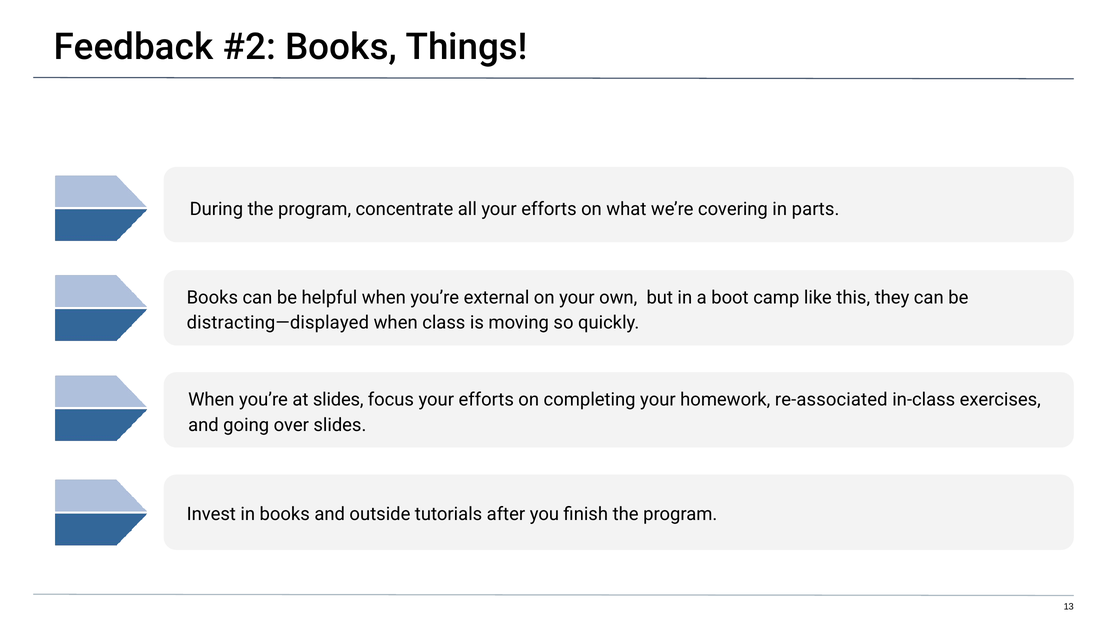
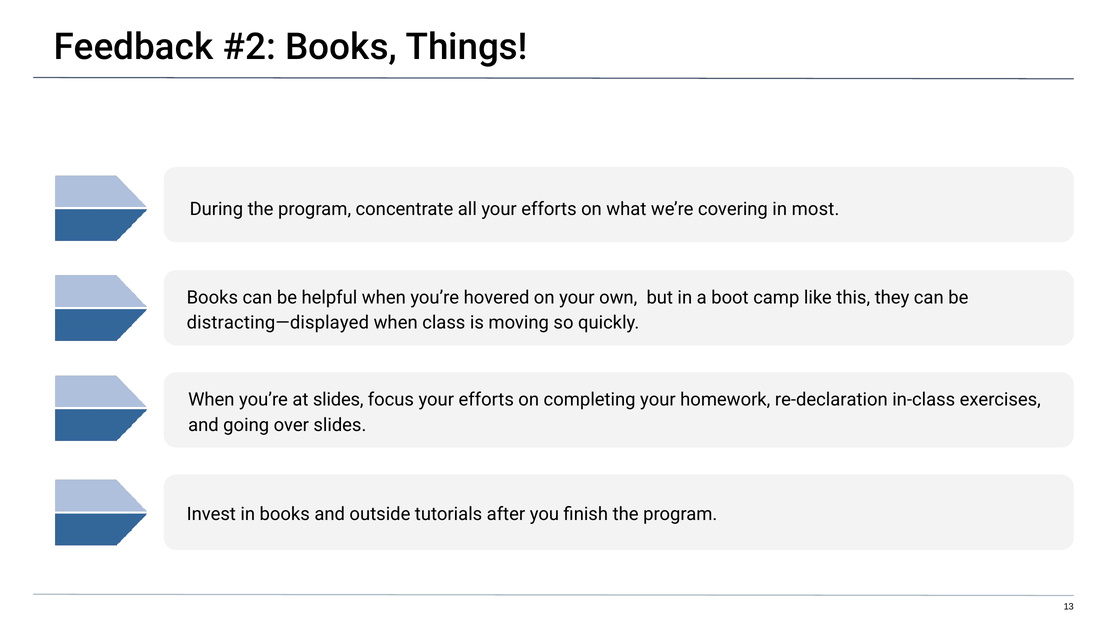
parts: parts -> most (816, 209)
external: external -> hovered (497, 297)
re-associated: re-associated -> re-declaration (831, 399)
